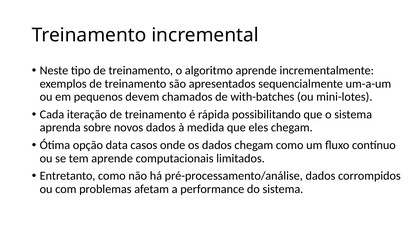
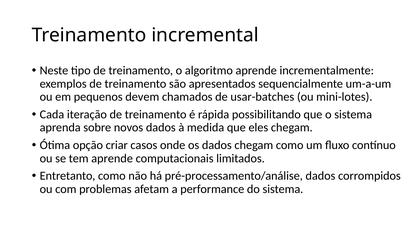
with-batches: with-batches -> usar-batches (262, 97)
data: data -> criar (117, 145)
